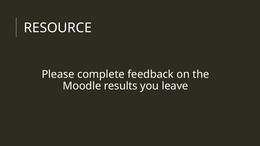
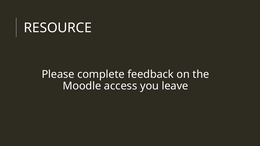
results: results -> access (121, 86)
